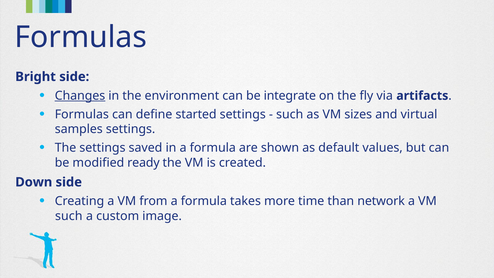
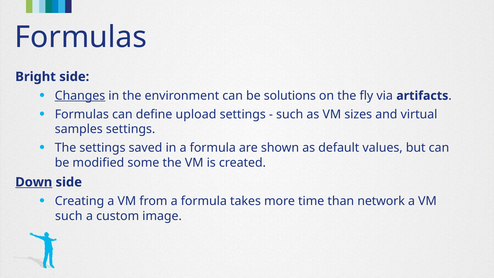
integrate: integrate -> solutions (290, 96)
started: started -> upload (196, 114)
ready: ready -> some (143, 163)
Down underline: none -> present (34, 182)
